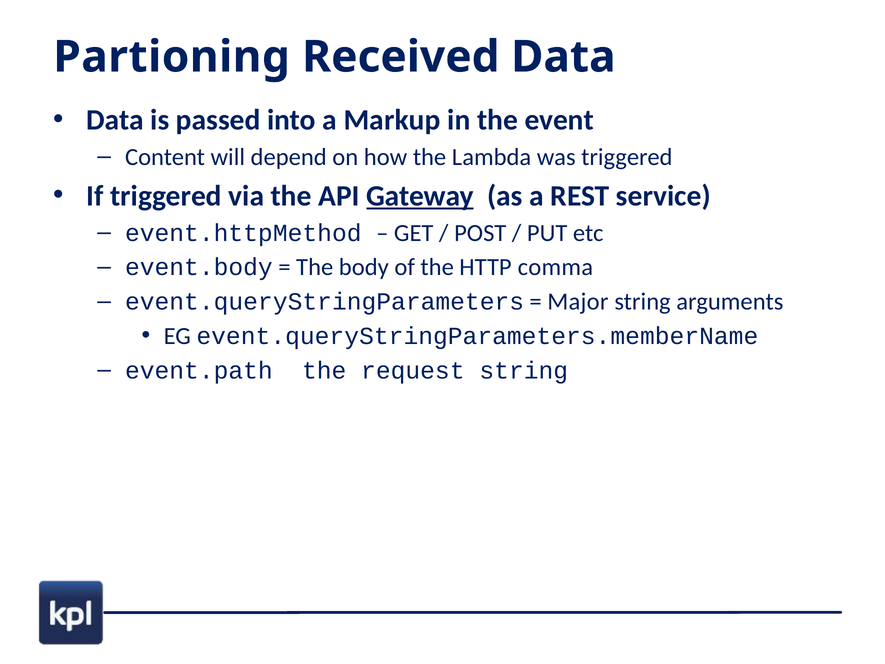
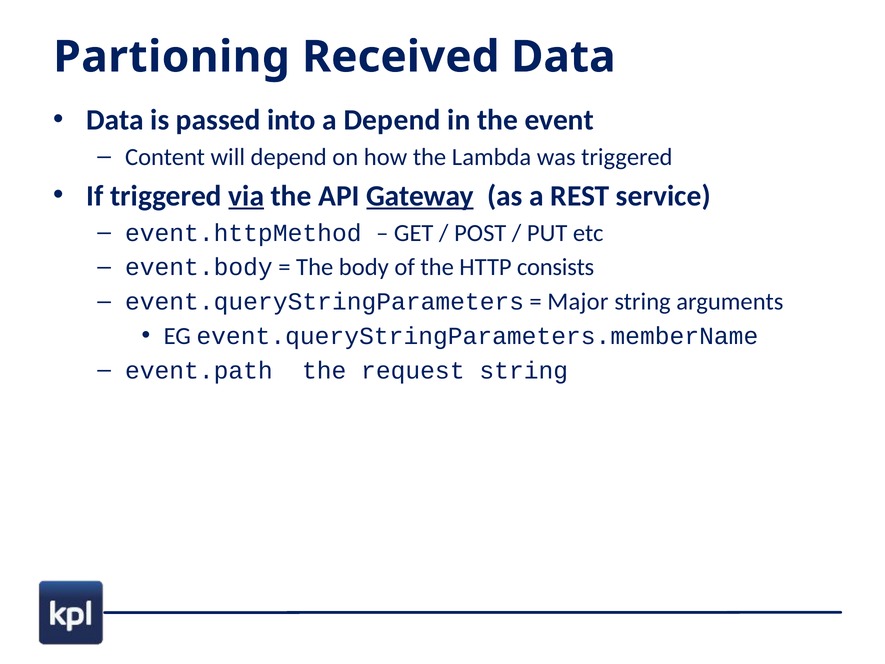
a Markup: Markup -> Depend (392, 120)
via underline: none -> present (246, 196)
comma: comma -> consists (556, 267)
